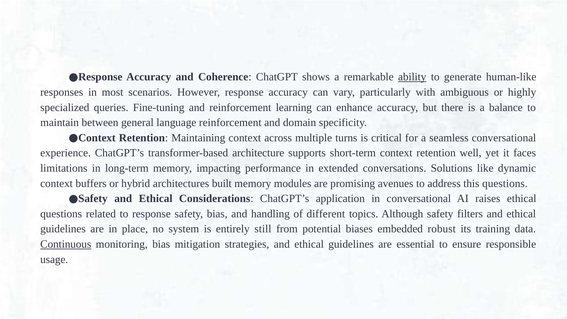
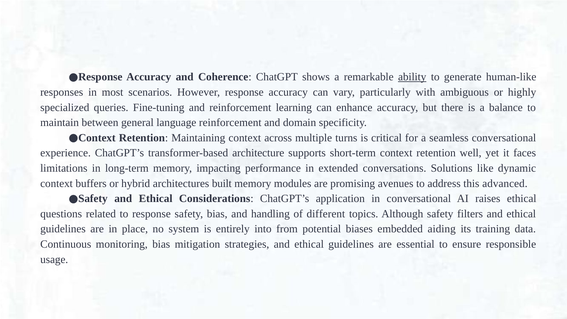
this questions: questions -> advanced (505, 183)
still: still -> into (263, 229)
robust: robust -> aiding (442, 229)
Continuous underline: present -> none (66, 244)
